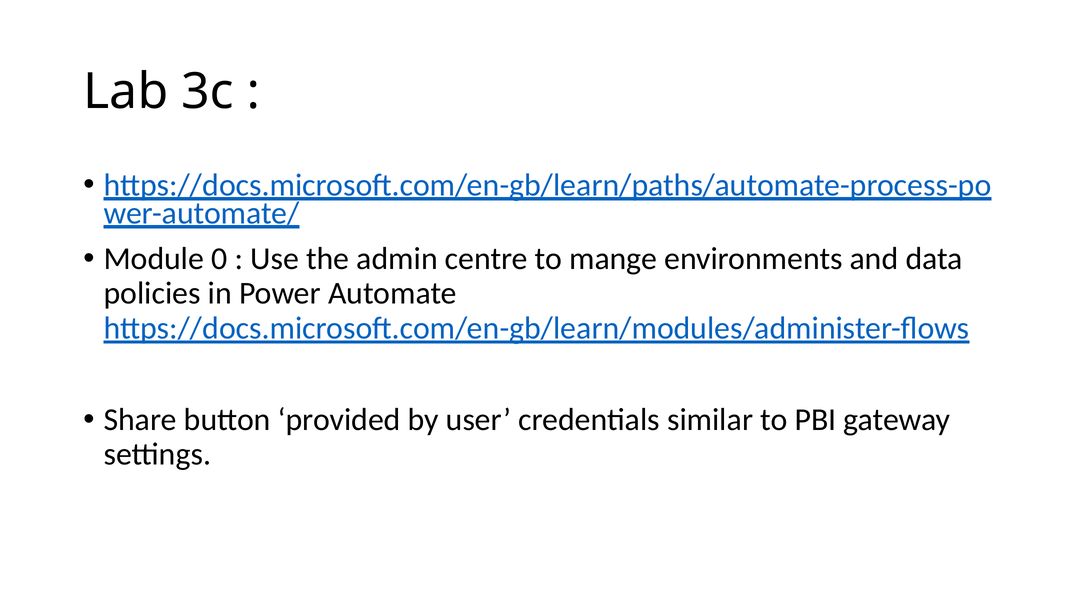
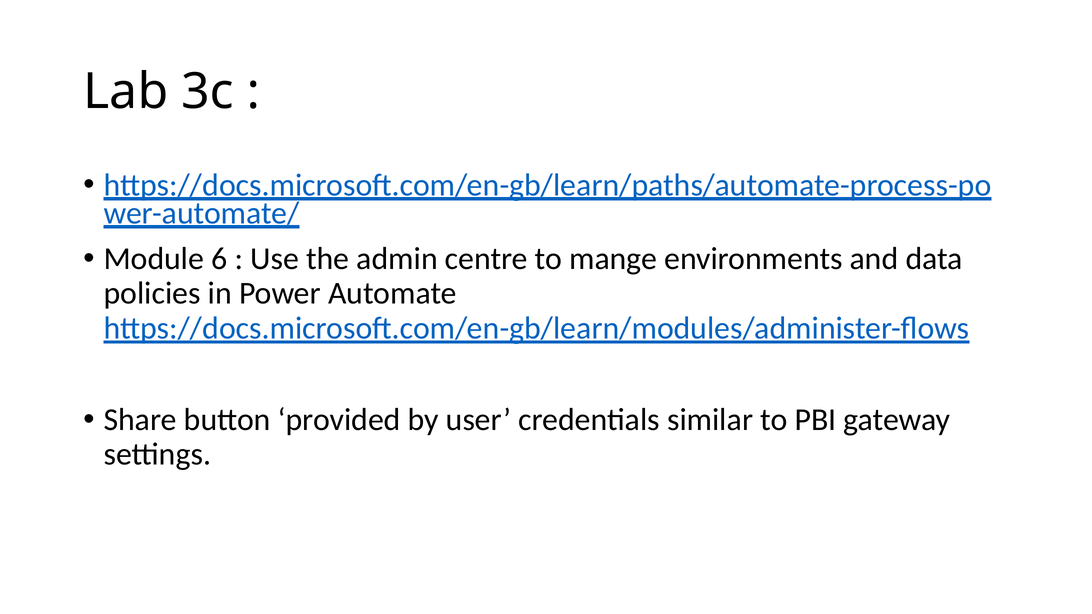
0: 0 -> 6 (219, 259)
